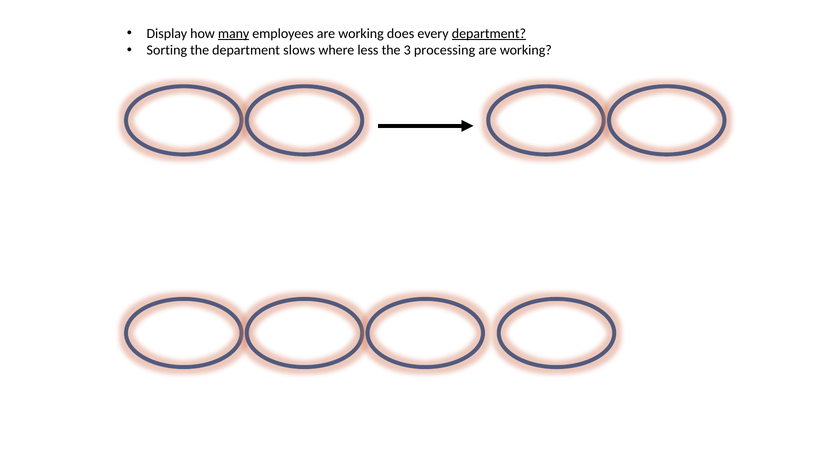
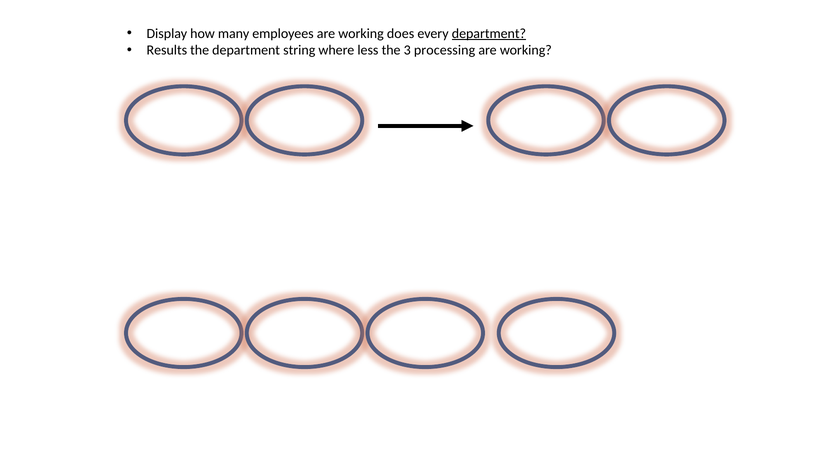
many underline: present -> none (234, 33)
Sorting: Sorting -> Results (167, 50)
slows: slows -> string (299, 50)
